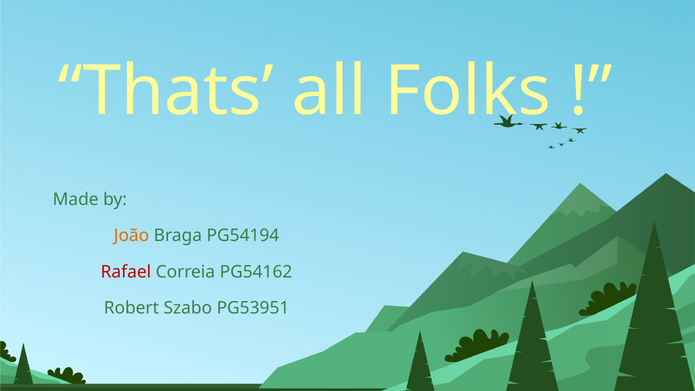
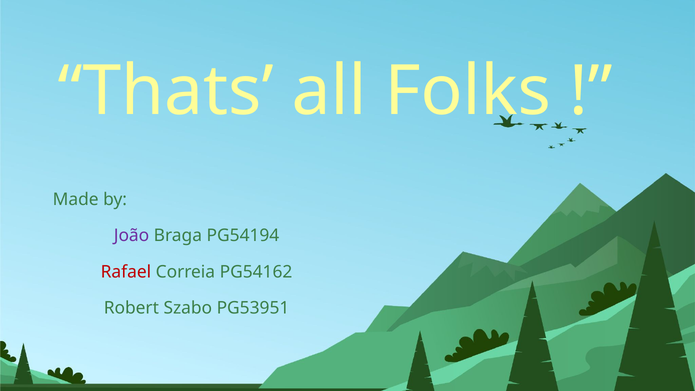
João colour: orange -> purple (132, 236)
